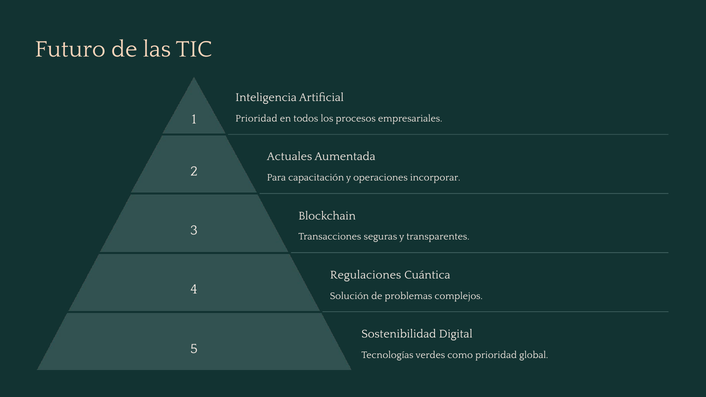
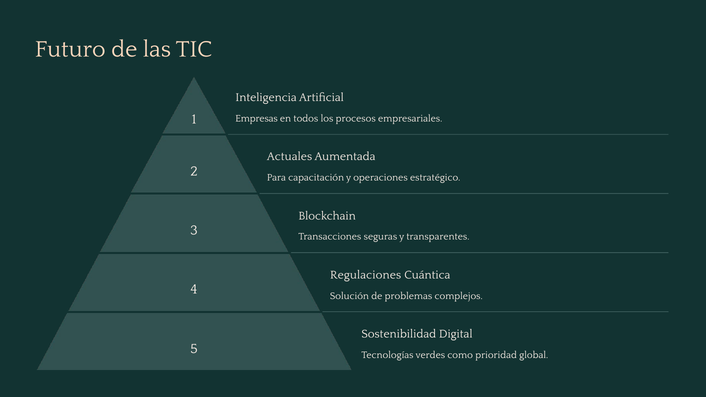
Prioridad: Prioridad -> Empresas (257, 119)
incorporar: incorporar -> estratégico (435, 178)
